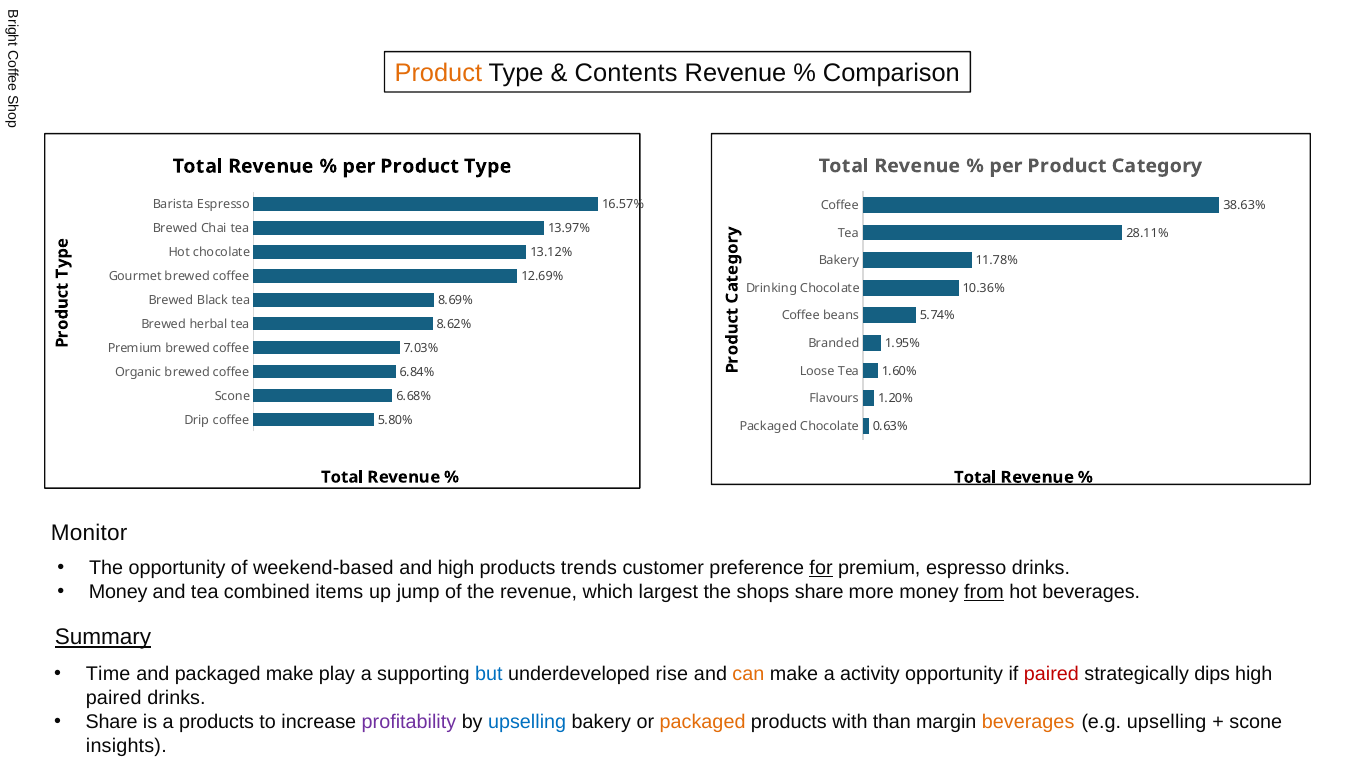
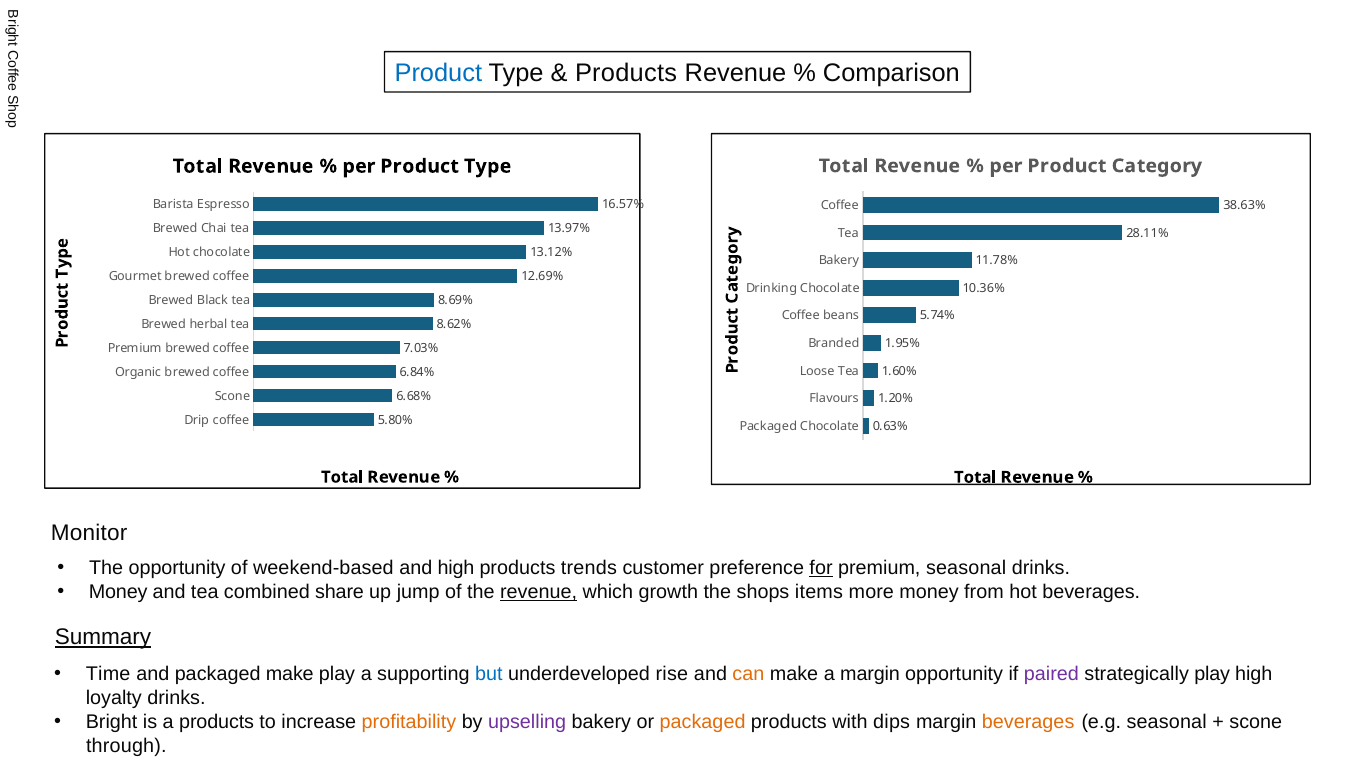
Product colour: orange -> blue (438, 74)
Contents: Contents -> Products (626, 74)
premium espresso: espresso -> seasonal (966, 569)
items: items -> share (340, 592)
revenue underline: none -> present (539, 592)
largest: largest -> growth (668, 592)
shops share: share -> items (819, 592)
from underline: present -> none (984, 592)
a activity: activity -> margin (870, 675)
paired colour: red -> purple (1051, 675)
strategically dips: dips -> play (1212, 675)
paired: paired -> loyalty (114, 698)
Share: Share -> Bright (112, 722)
profitability colour: purple -> orange (409, 722)
upselling colour: blue -> purple (527, 722)
than: than -> dips (892, 722)
e.g upselling: upselling -> seasonal (1167, 722)
insights: insights -> through (126, 746)
